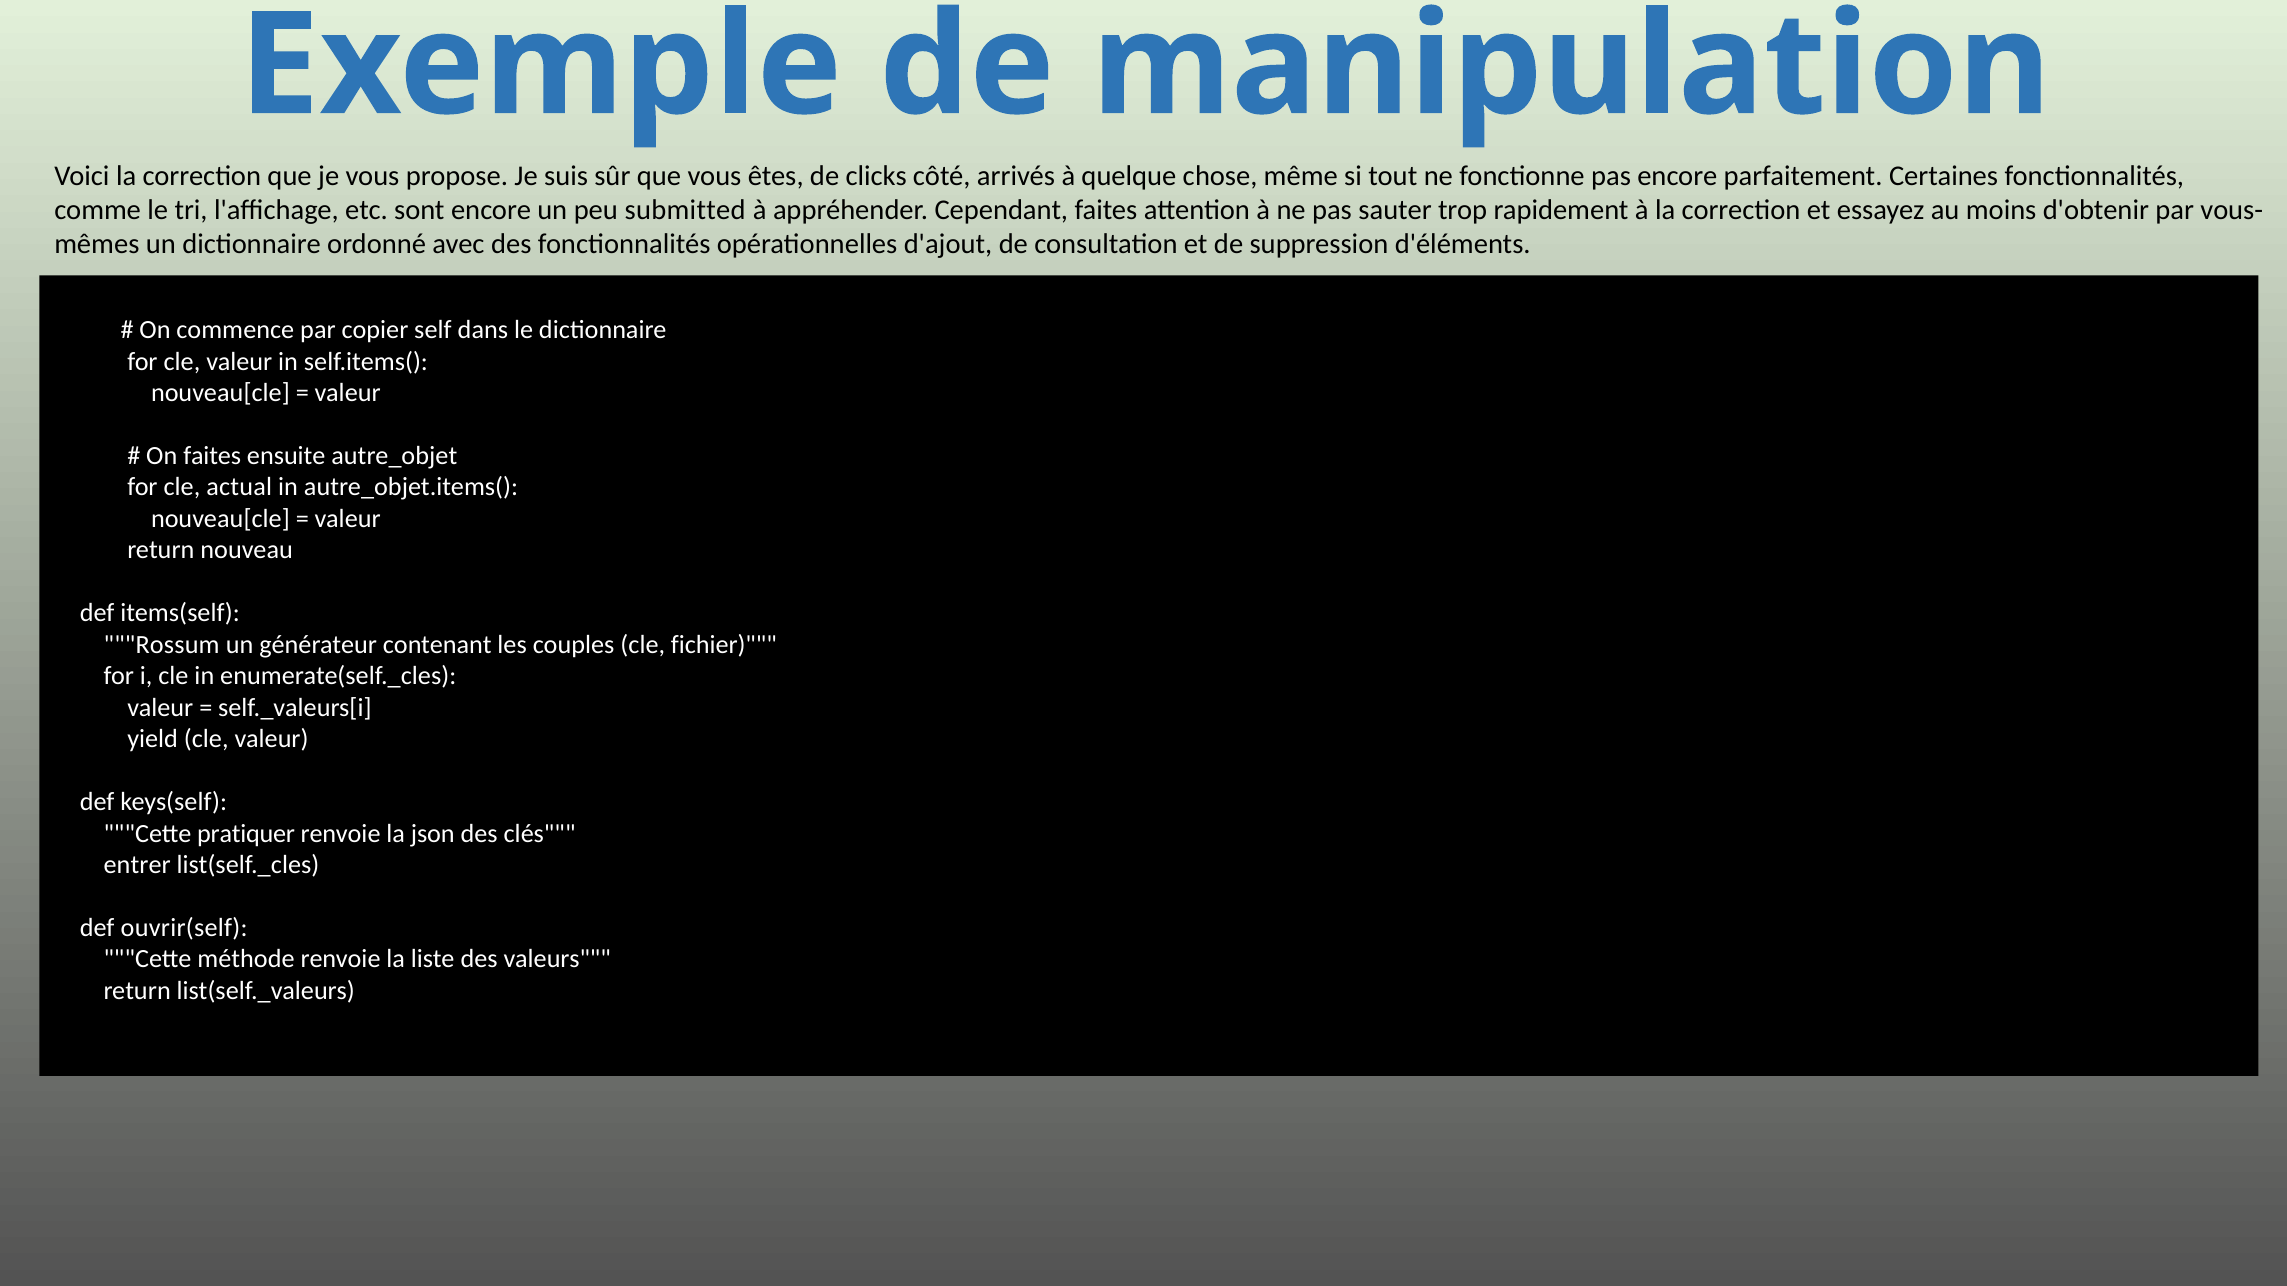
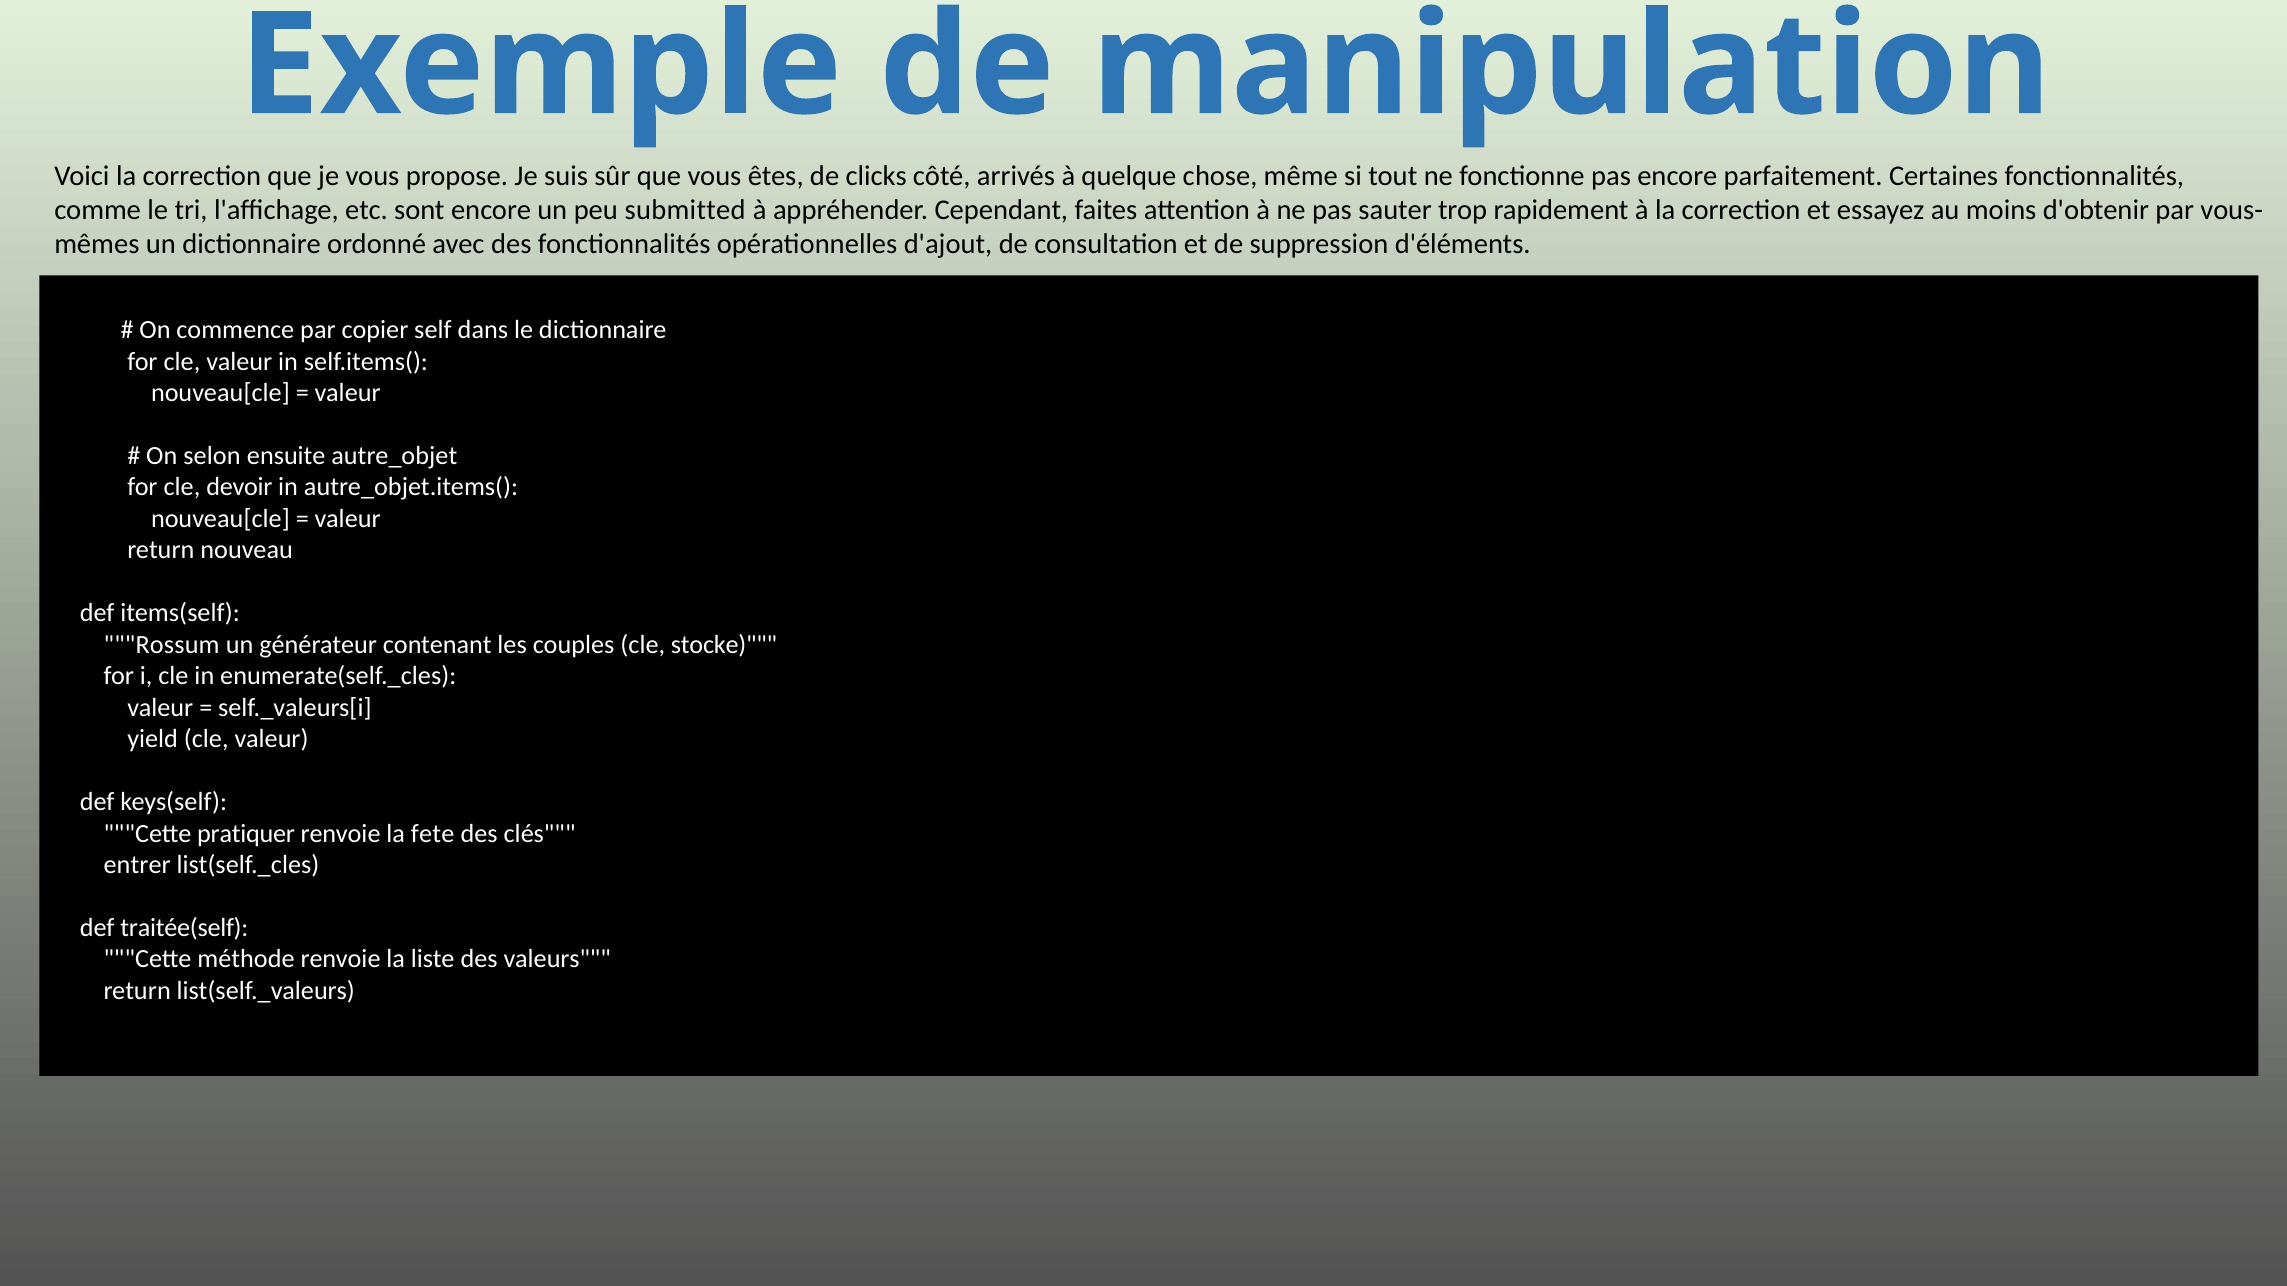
On faites: faites -> selon (212, 456)
actual: actual -> devoir (239, 487)
fichier: fichier -> stocke (724, 645)
json: json -> fete (433, 834)
ouvrir(self: ouvrir(self -> traitée(self (184, 928)
